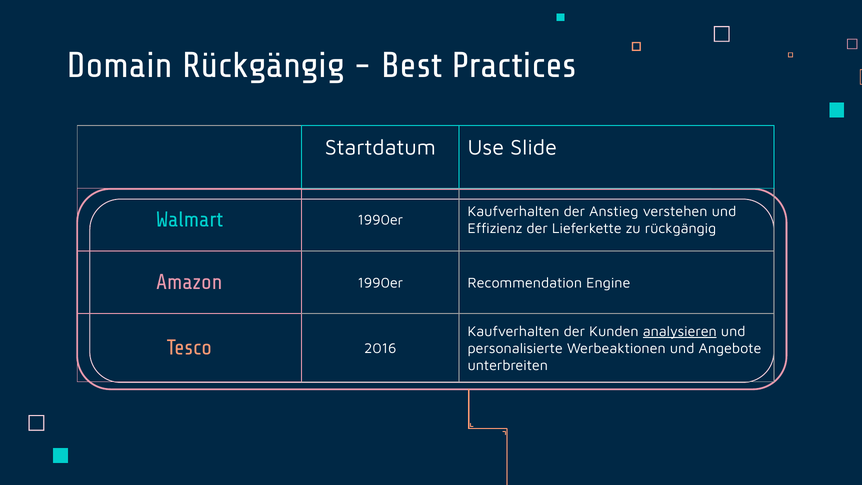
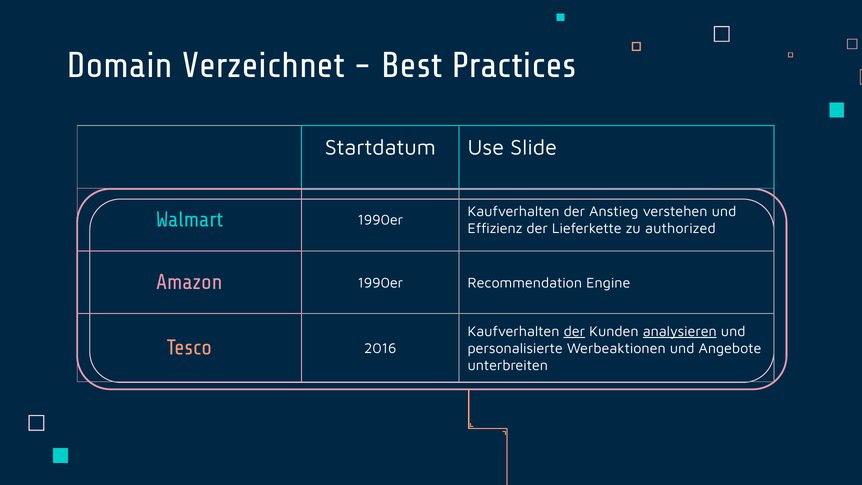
Domain Rückgängig: Rückgängig -> Verzeichnet (263, 66)
zu rückgängig: rückgängig -> authorized (680, 229)
der underline: none -> present (574, 331)
